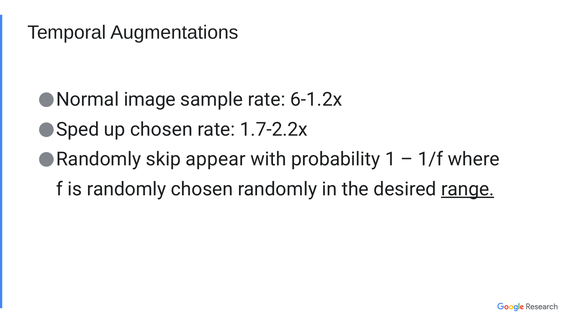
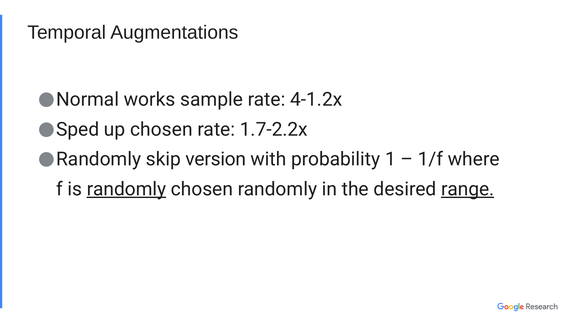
image: image -> works (150, 100)
6-1.2x: 6-1.2x -> 4-1.2x (316, 100)
appear: appear -> version (216, 160)
randomly underline: none -> present (126, 189)
